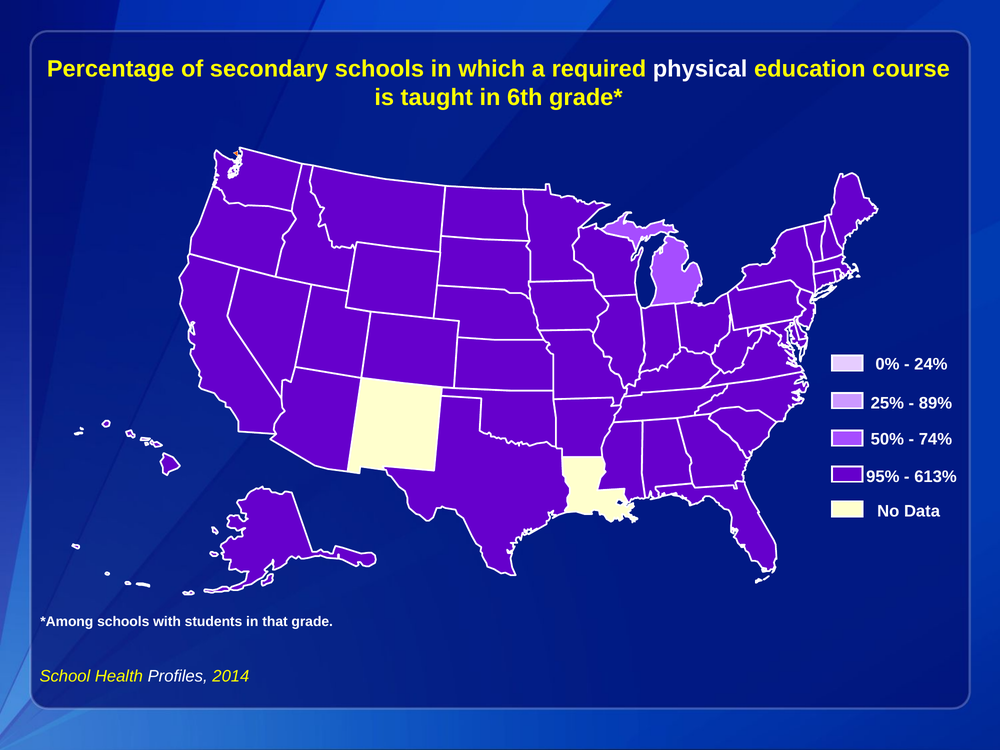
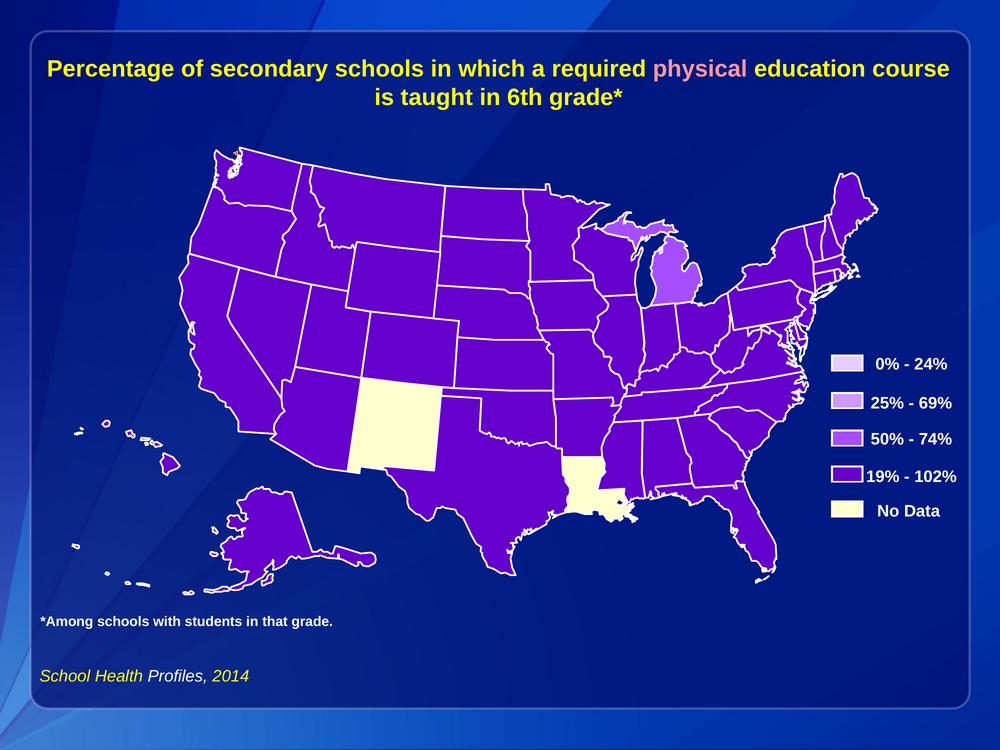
physical colour: white -> pink (700, 69)
89%: 89% -> 69% (935, 403)
95%: 95% -> 19% (883, 477)
613%: 613% -> 102% (936, 477)
